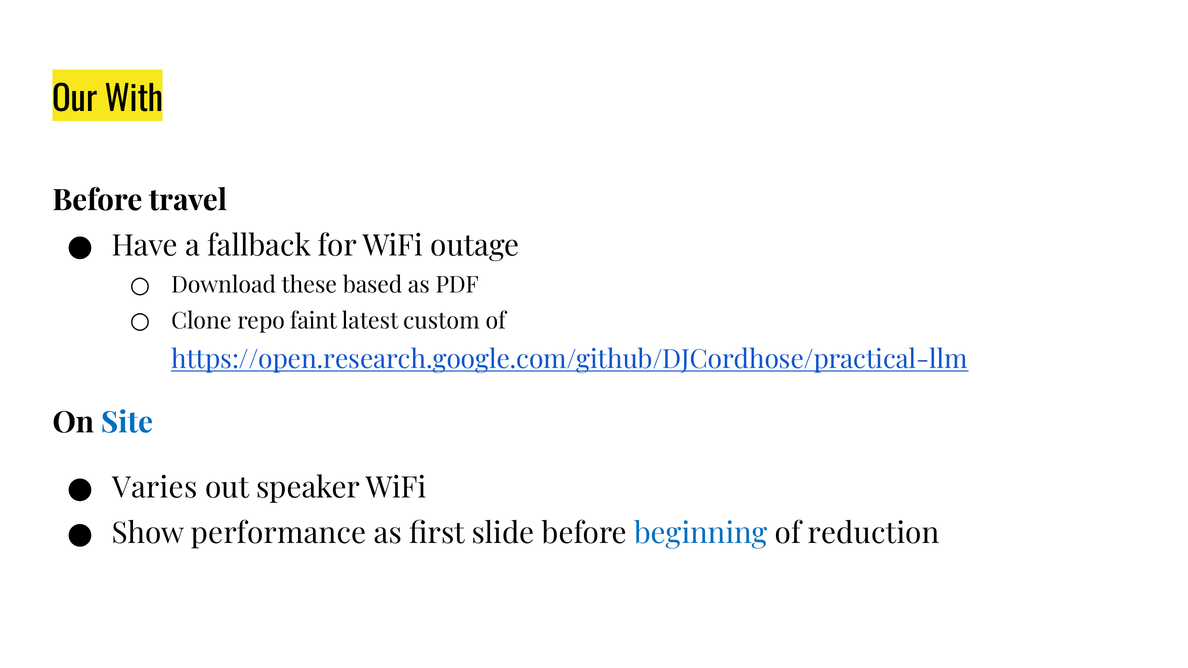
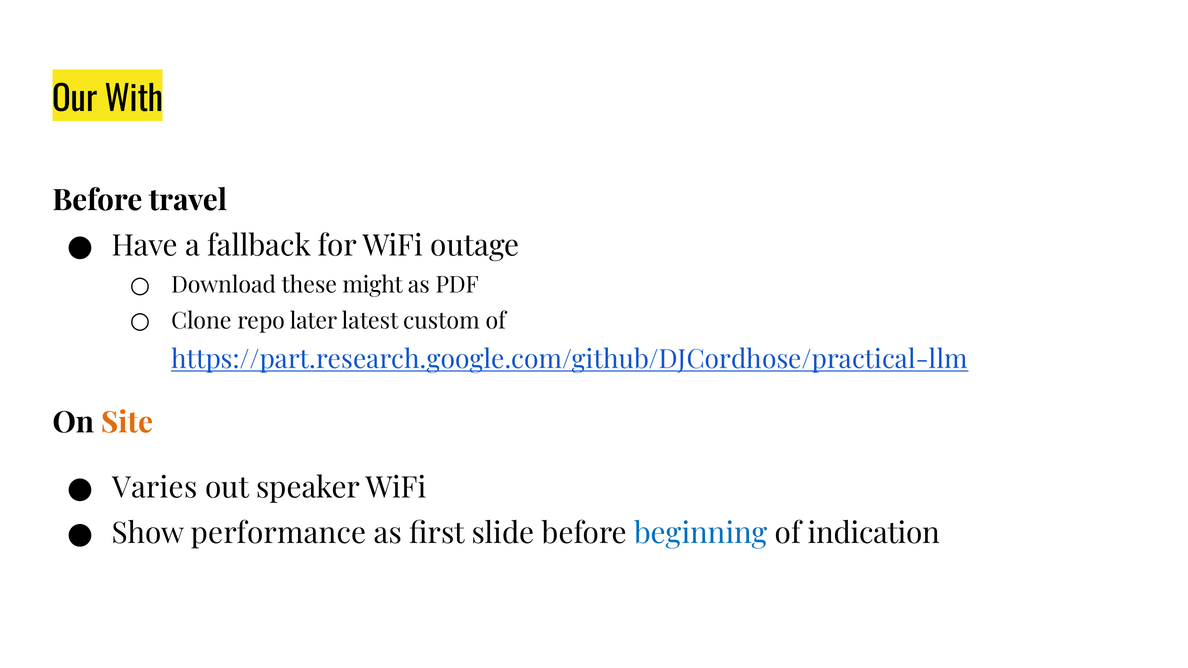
based: based -> might (373, 285)
faint: faint -> later (313, 321)
https://open.research.google.com/github/DJCordhose/practical-llm: https://open.research.google.com/github/DJCordhose/practical-llm -> https://part.research.google.com/github/DJCordhose/practical-llm (569, 359)
Site colour: blue -> orange (127, 423)
reduction: reduction -> indication (874, 534)
